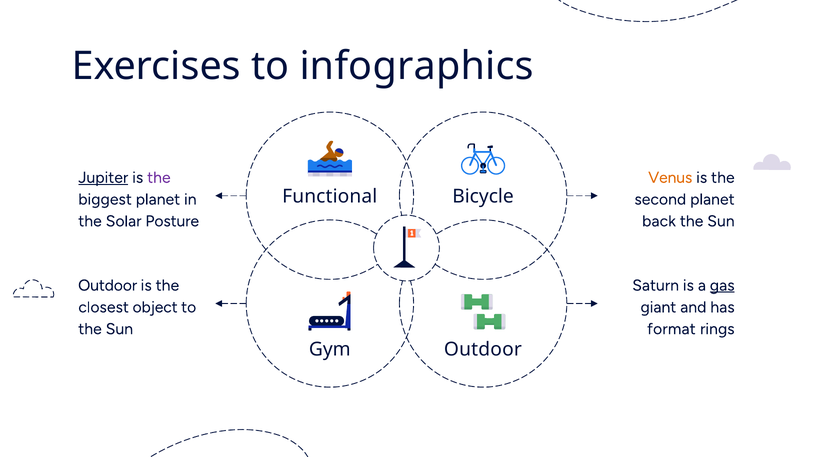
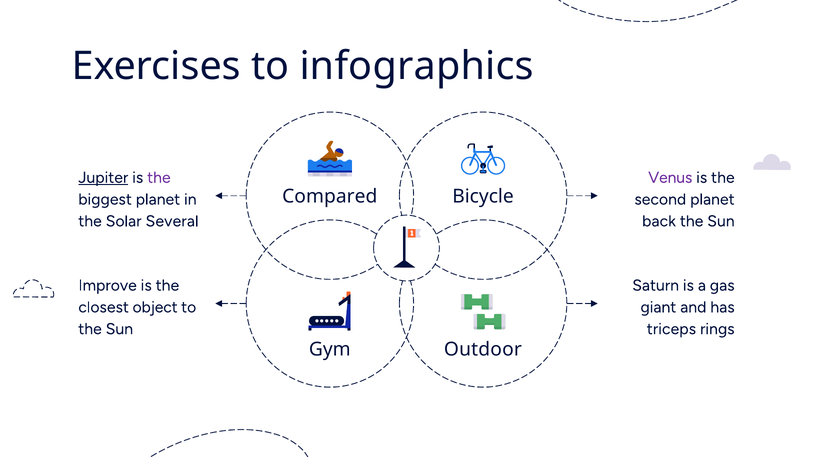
Venus colour: orange -> purple (670, 178)
Functional: Functional -> Compared (330, 196)
Posture: Posture -> Several (172, 221)
Outdoor: Outdoor -> Improve (108, 286)
gas underline: present -> none (722, 286)
format: format -> triceps (671, 329)
